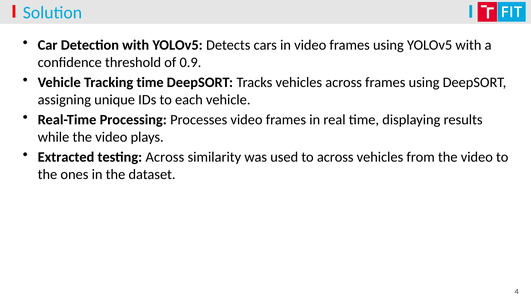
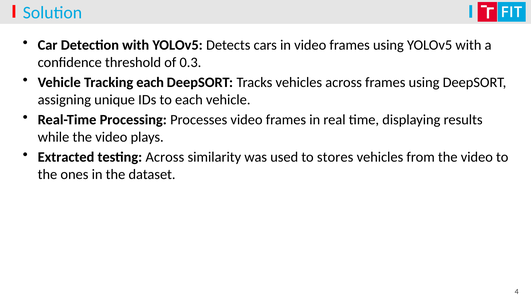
0.9: 0.9 -> 0.3 (190, 62)
Tracking time: time -> each (150, 82)
to across: across -> stores (335, 157)
